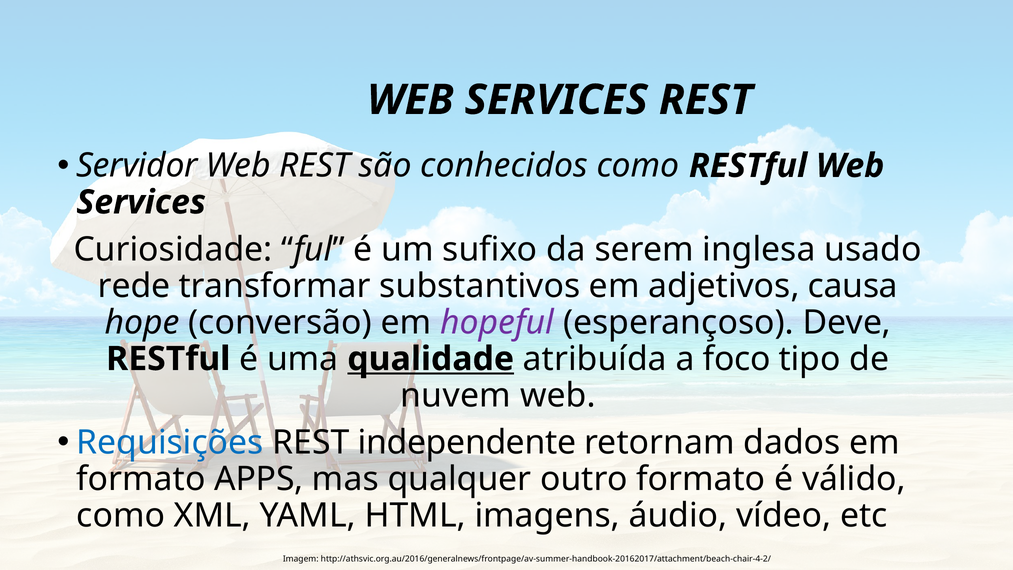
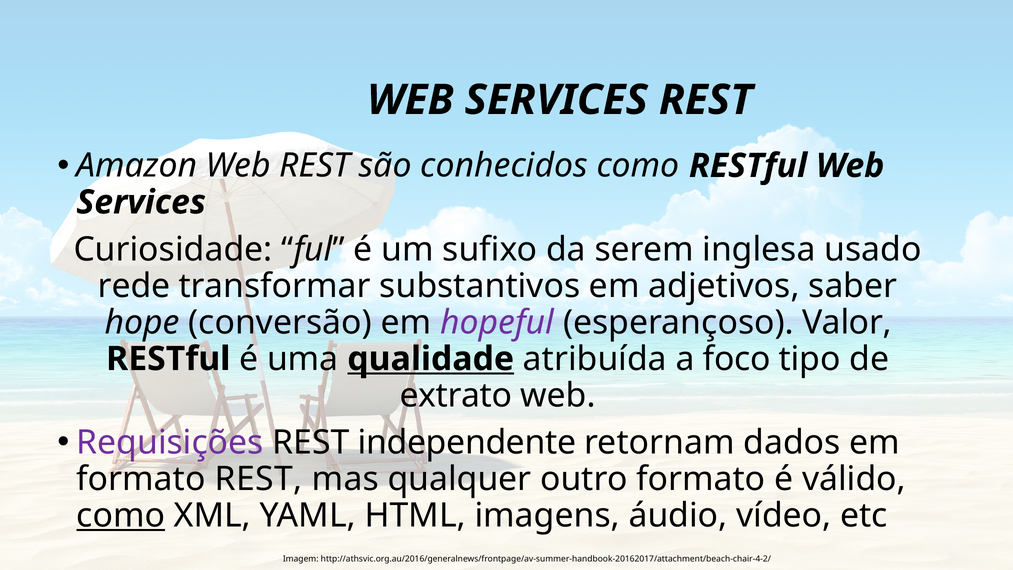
Servidor: Servidor -> Amazon (137, 166)
causa: causa -> saber (853, 286)
Deve: Deve -> Valor (847, 322)
nuvem: nuvem -> extrato (456, 395)
Requisições colour: blue -> purple (170, 442)
formato APPS: APPS -> REST (259, 479)
como underline: none -> present (121, 515)
